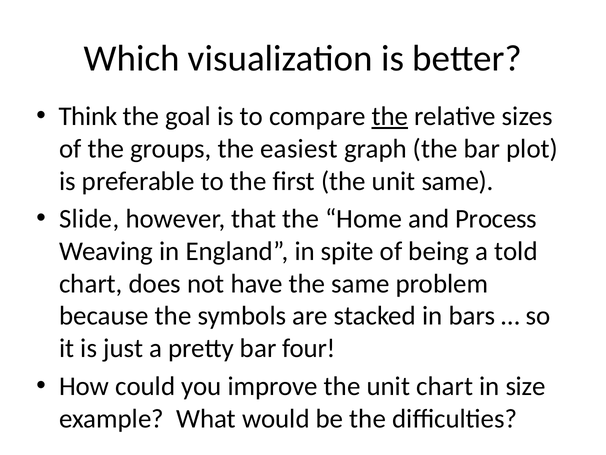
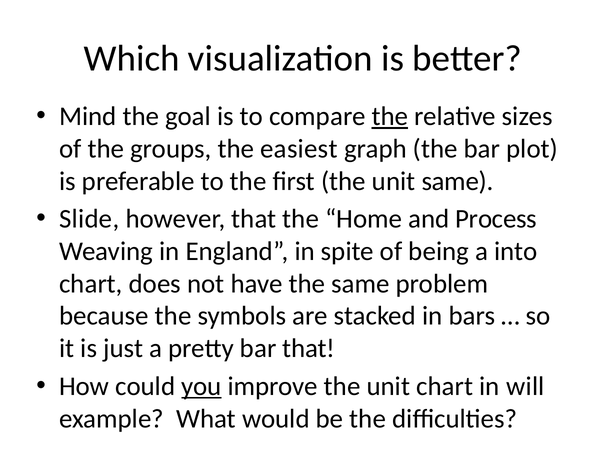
Think: Think -> Mind (88, 116)
told: told -> into (516, 251)
bar four: four -> that (309, 348)
you underline: none -> present (201, 386)
size: size -> will (525, 386)
